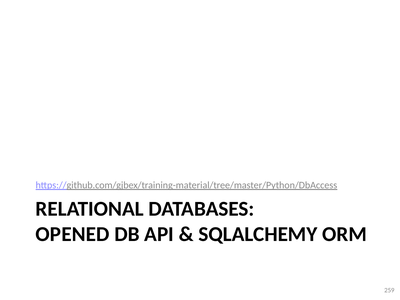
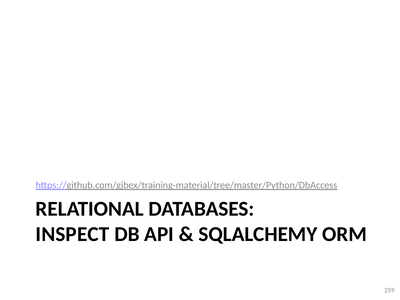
OPENED: OPENED -> INSPECT (72, 234)
